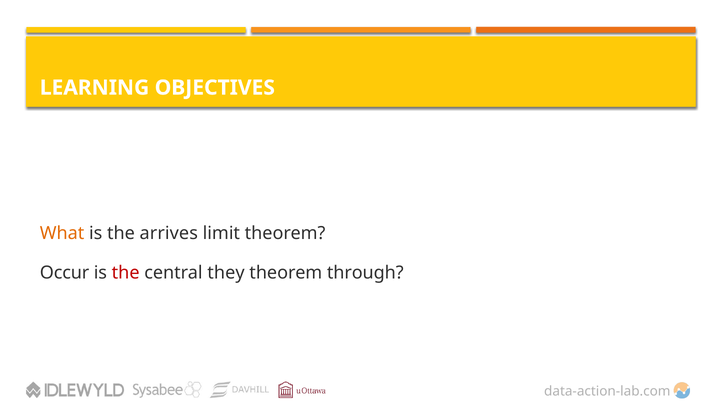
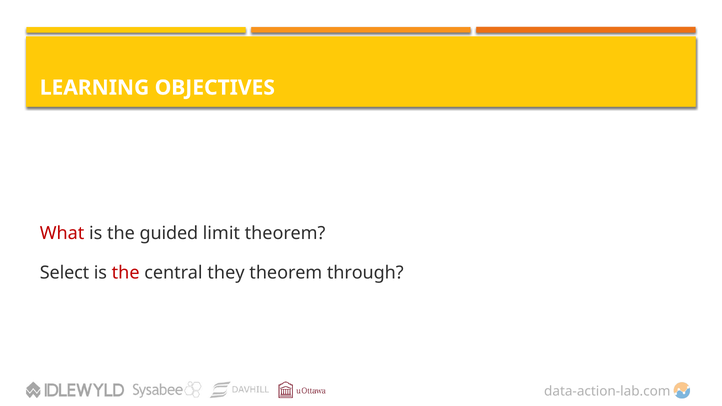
What colour: orange -> red (62, 233)
arrives: arrives -> guided (169, 233)
Occur: Occur -> Select (65, 273)
